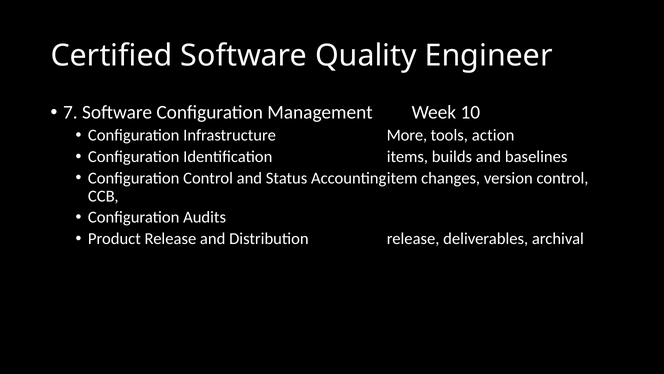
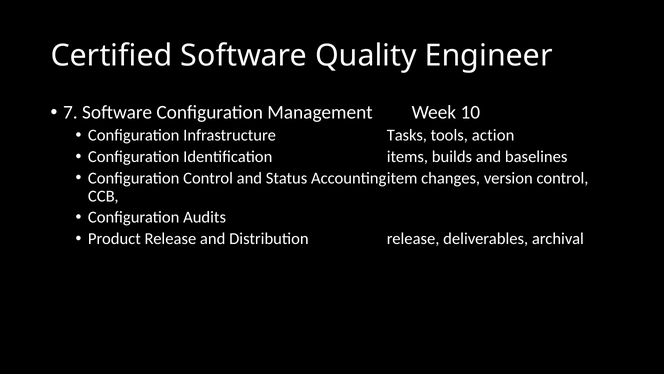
More: More -> Tasks (407, 135)
